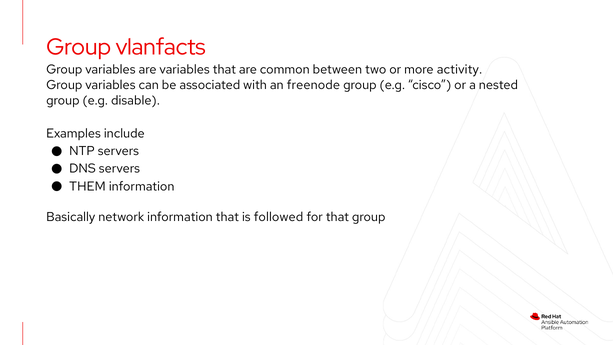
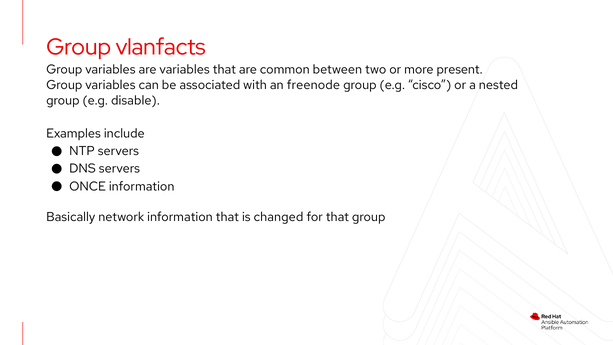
activity: activity -> present (460, 70)
THEM: THEM -> ONCE (88, 186)
followed: followed -> changed (278, 217)
